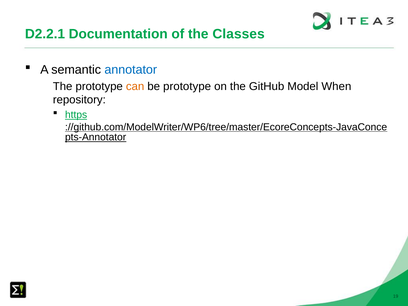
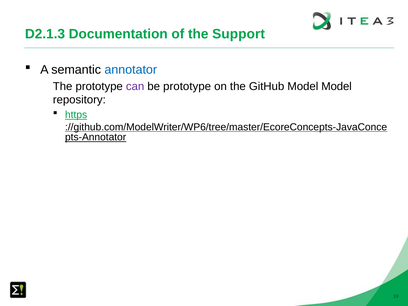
D2.2.1: D2.2.1 -> D2.1.3 (45, 34)
Classes: Classes -> Support (239, 34)
can colour: orange -> purple (135, 86)
Model When: When -> Model (337, 86)
